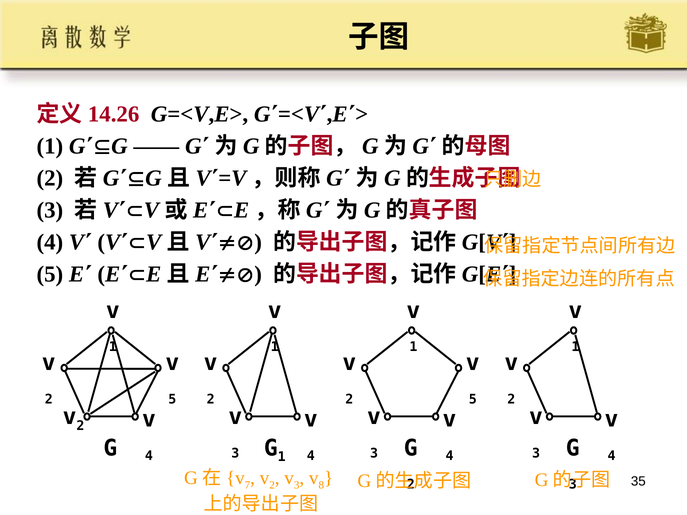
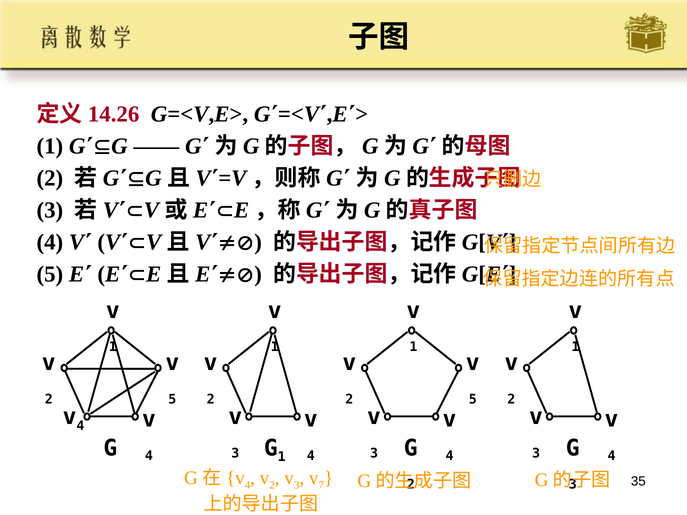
2: 2 -> 4 (80, 426)
7: 7 -> 4 (248, 486)
8: 8 -> 7 (321, 486)
